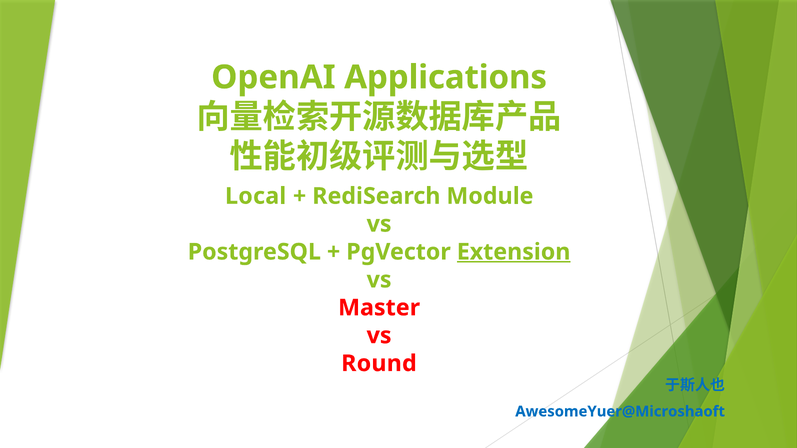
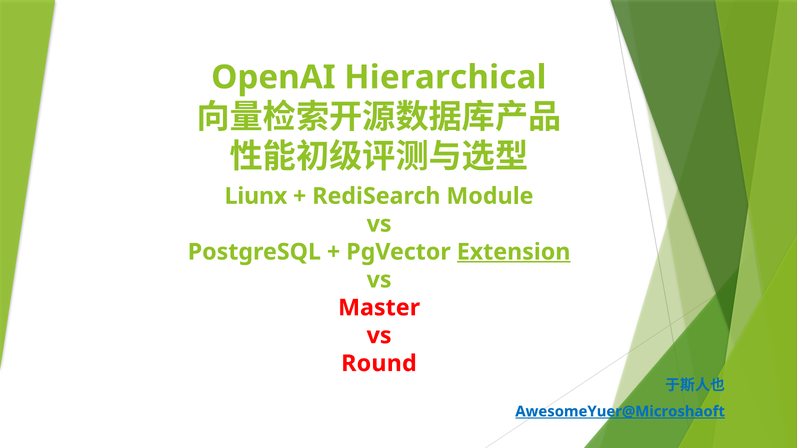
Applications: Applications -> Hierarchical (445, 77)
Local: Local -> Liunx (256, 196)
AwesomeYuer@Microshaoft underline: none -> present (620, 412)
